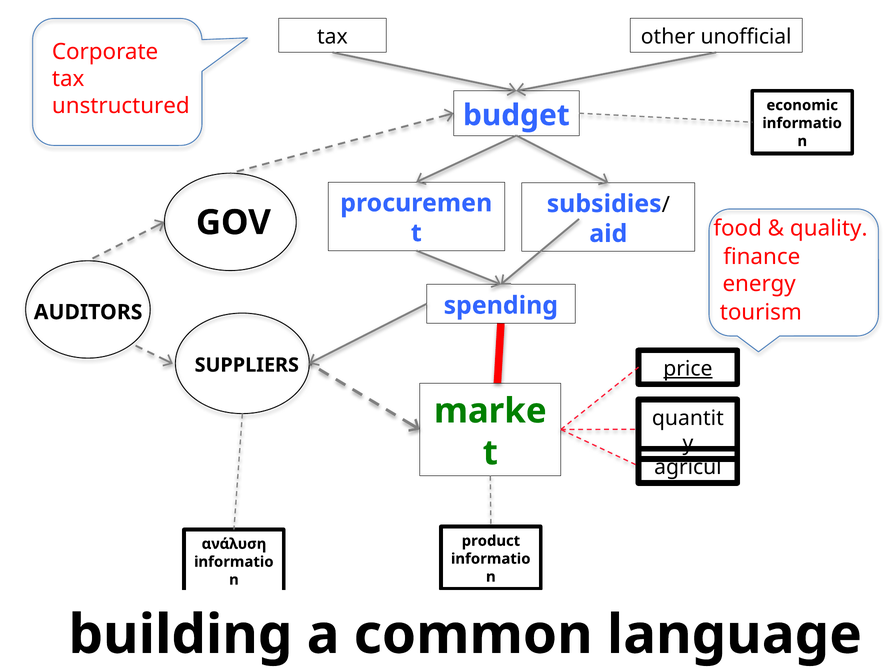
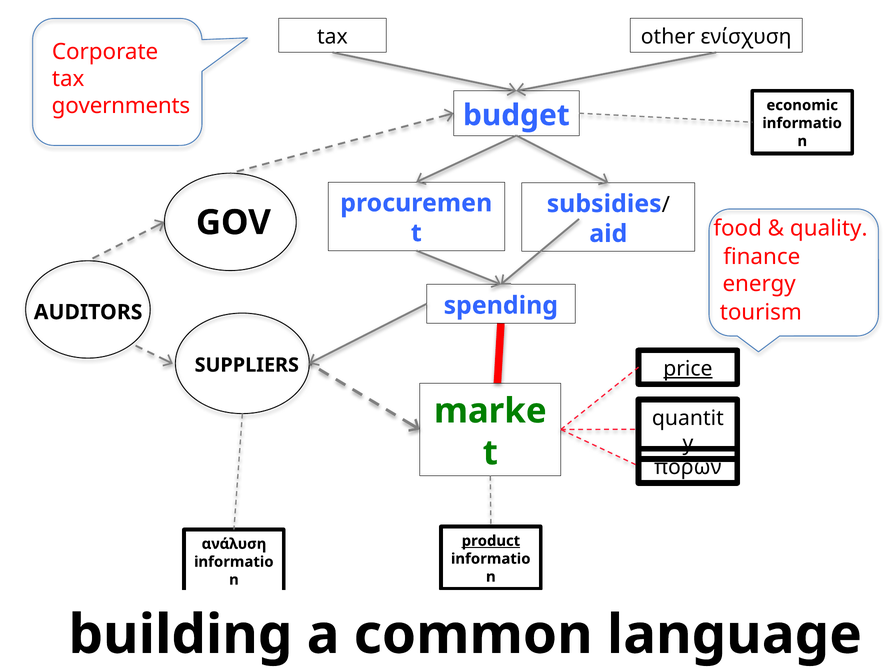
unofficial: unofficial -> ενίσχυση (746, 37)
unstructured: unstructured -> governments (121, 106)
agricul: agricul -> πόρων (688, 467)
product underline: none -> present (491, 541)
